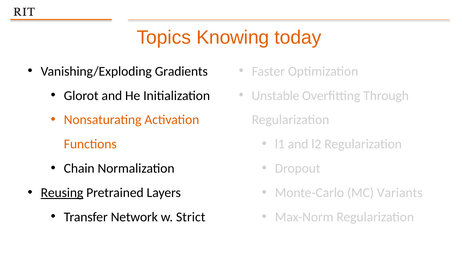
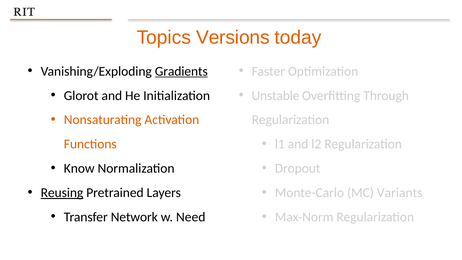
Knowing: Knowing -> Versions (233, 37)
Gradients underline: none -> present (181, 71)
Chain: Chain -> Know (79, 168)
Strict: Strict -> Need (191, 217)
